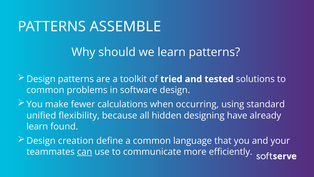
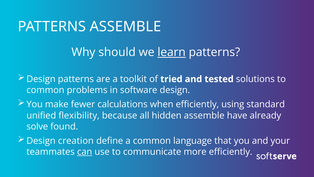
learn underline: none -> present (172, 52)
when occurring: occurring -> efficiently (197, 104)
hidden designing: designing -> assemble (204, 115)
learn: learn -> solve (37, 126)
